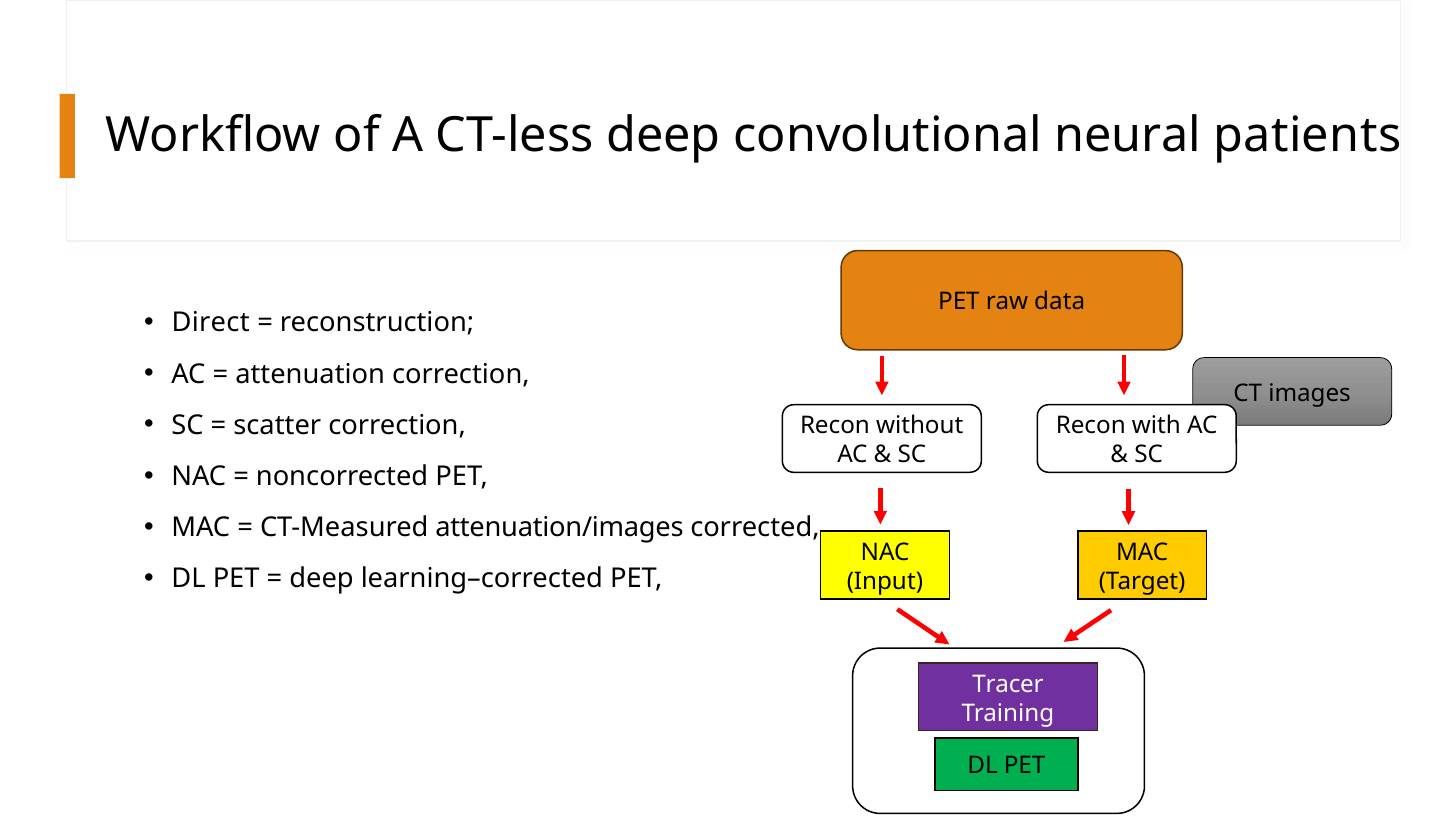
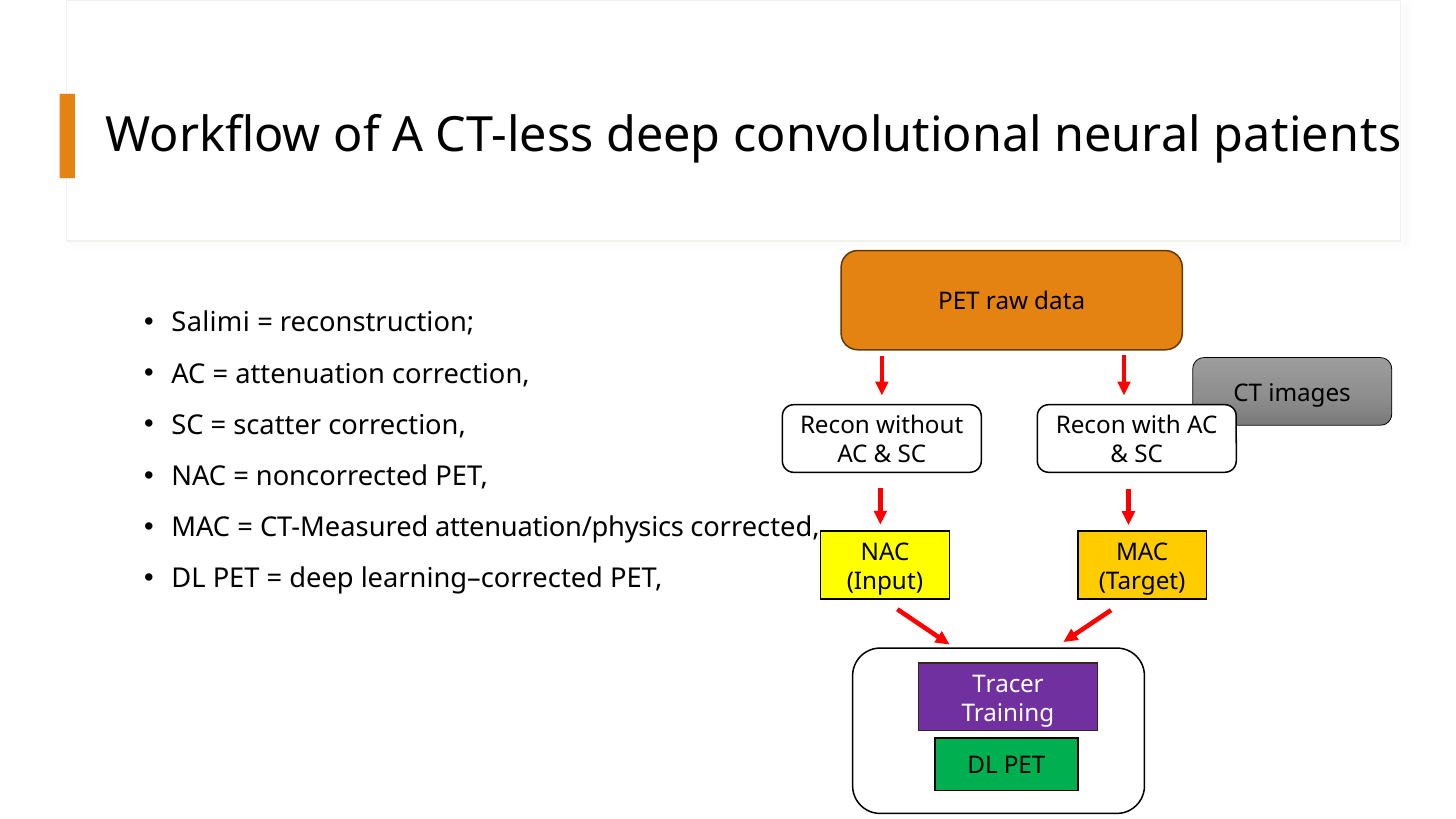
Direct: Direct -> Salimi (211, 323)
attenuation/images: attenuation/images -> attenuation/physics (559, 528)
